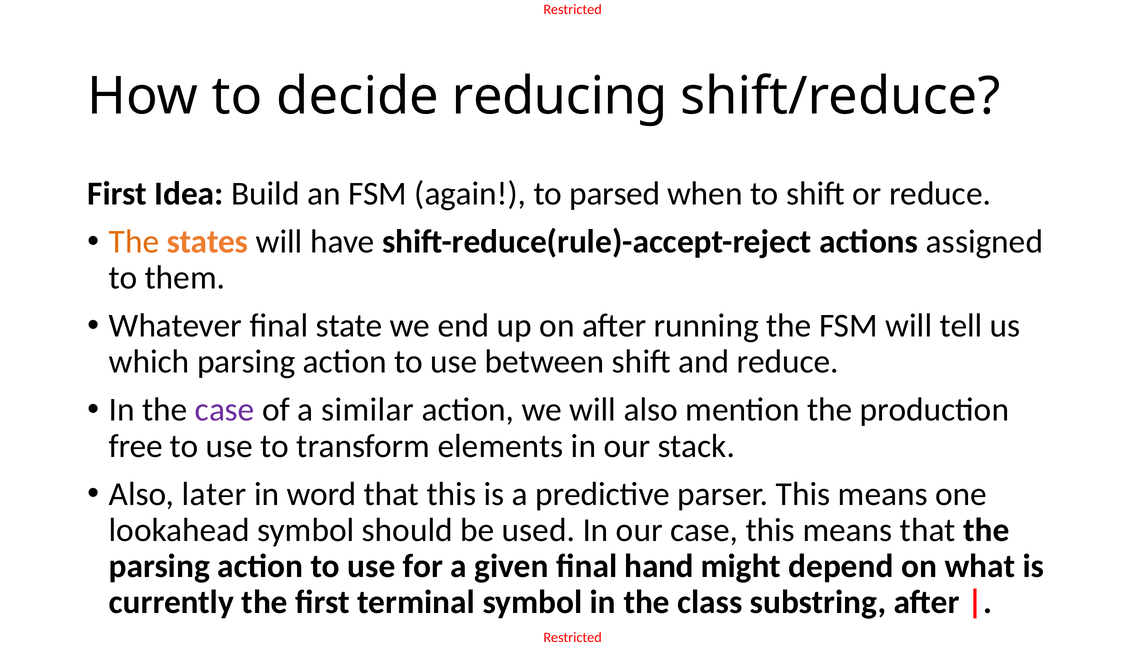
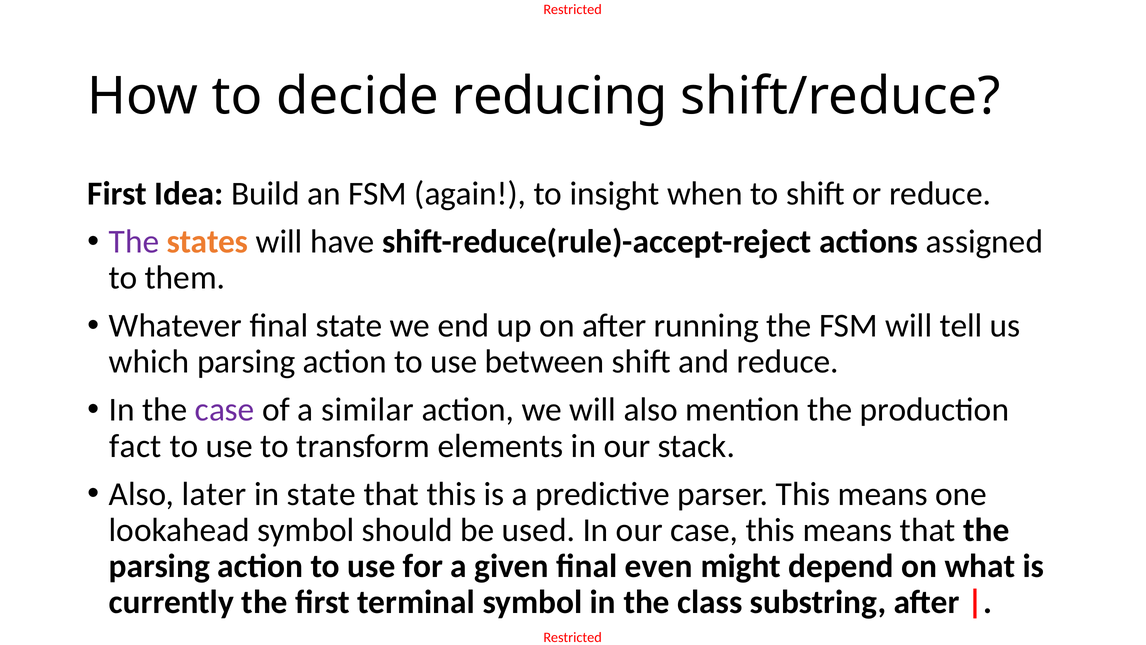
parsed: parsed -> insight (615, 194)
The colour: orange -> purple (134, 242)
free: free -> fact (135, 446)
in word: word -> state (321, 494)
hand: hand -> even (659, 566)
